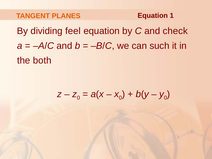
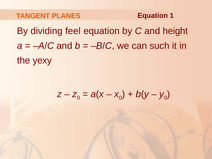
check: check -> height (175, 31)
both: both -> yexy (42, 60)
